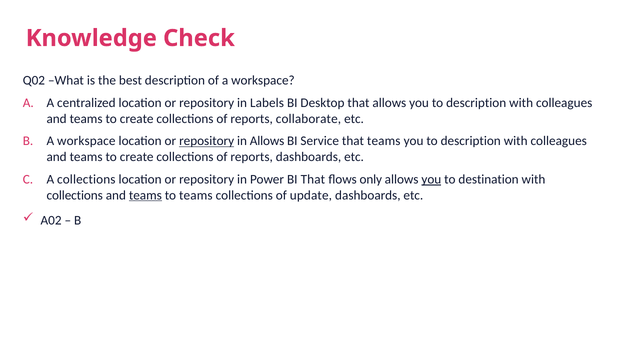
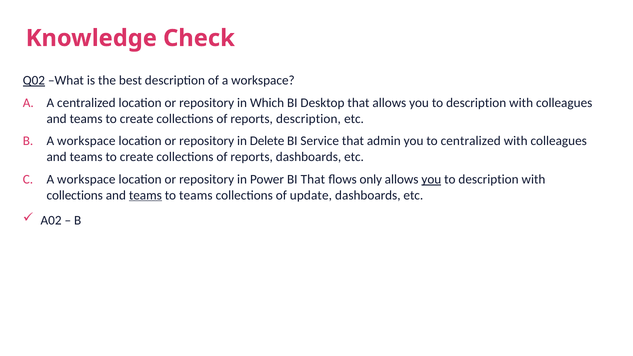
Q02 underline: none -> present (34, 80)
Labels: Labels -> Which (267, 103)
reports collaborate: collaborate -> description (308, 119)
repository underline: present -> none (207, 141)
in Allows: Allows -> Delete (267, 141)
that teams: teams -> admin (384, 141)
description: description -> centralized (471, 141)
collections: collections -> workspace (86, 179)
destination: destination -> description (489, 179)
